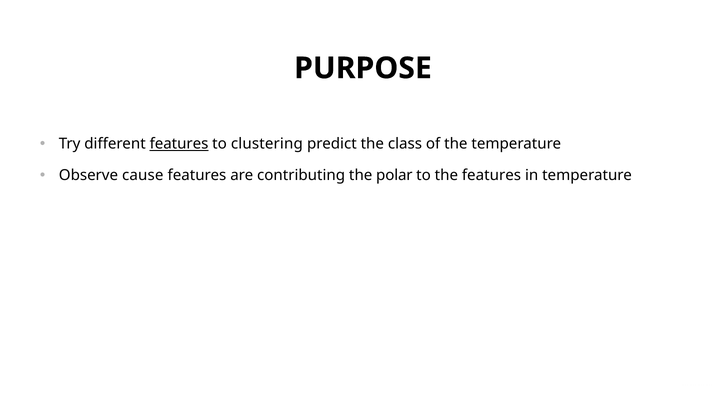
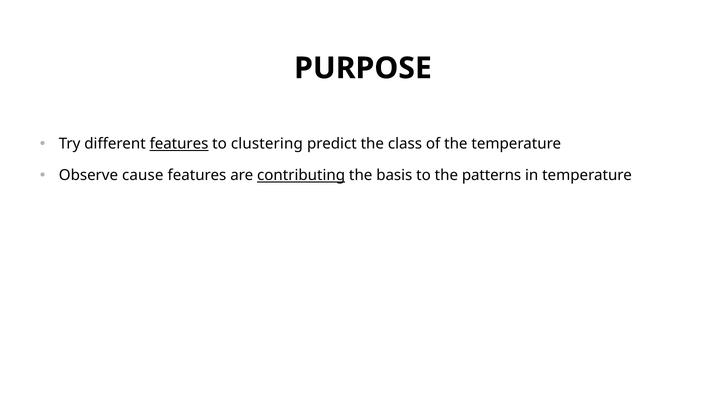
contributing underline: none -> present (301, 176)
polar: polar -> basis (394, 176)
the features: features -> patterns (492, 176)
